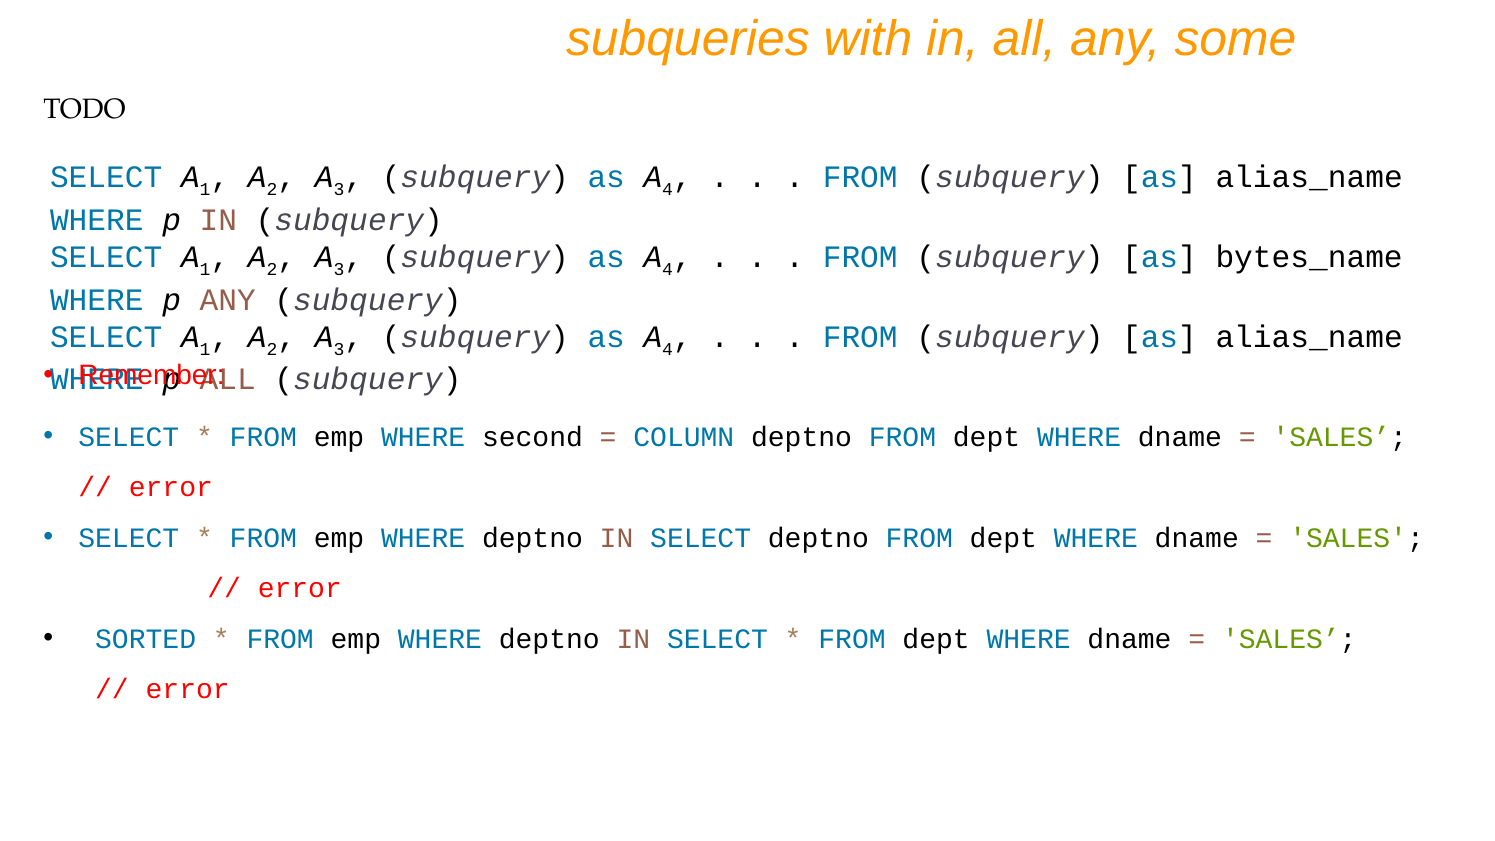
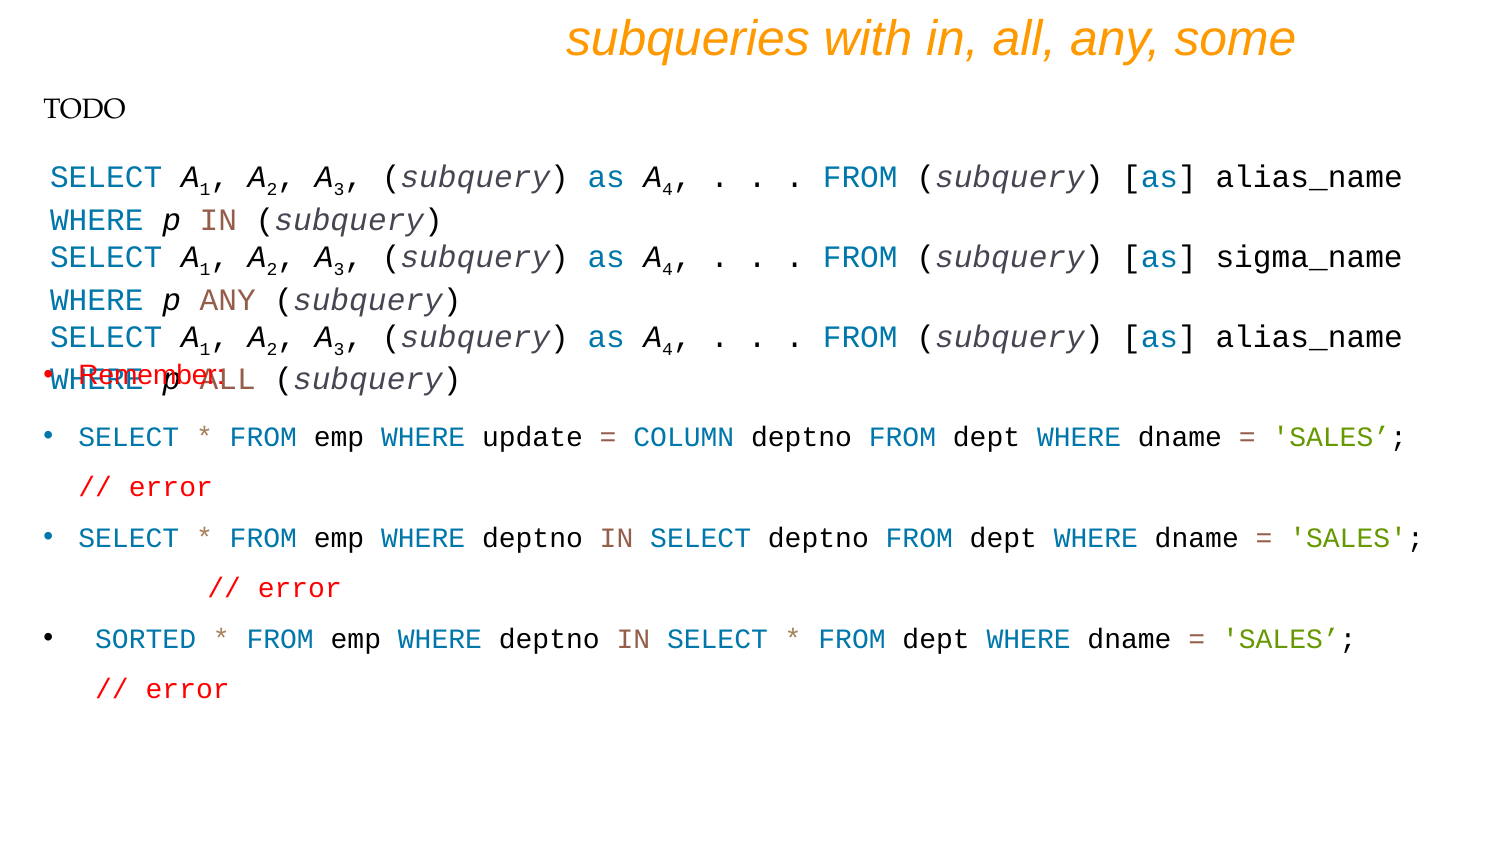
bytes_name: bytes_name -> sigma_name (1309, 257)
second: second -> update (532, 437)
